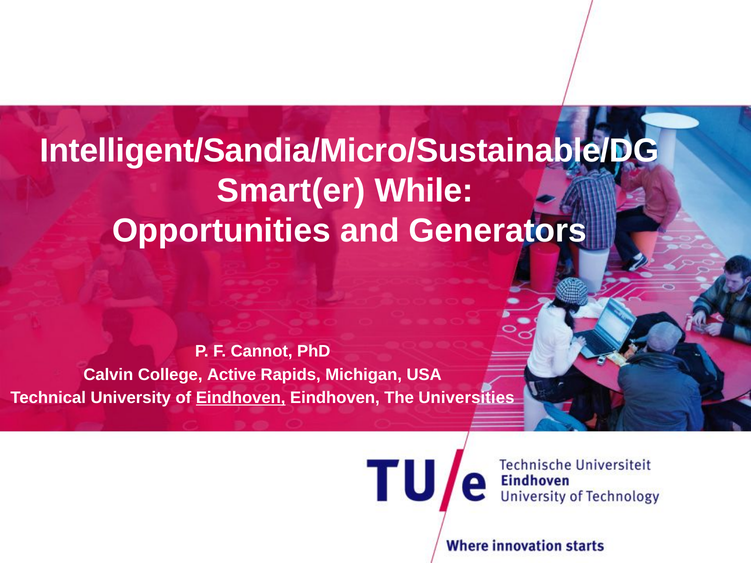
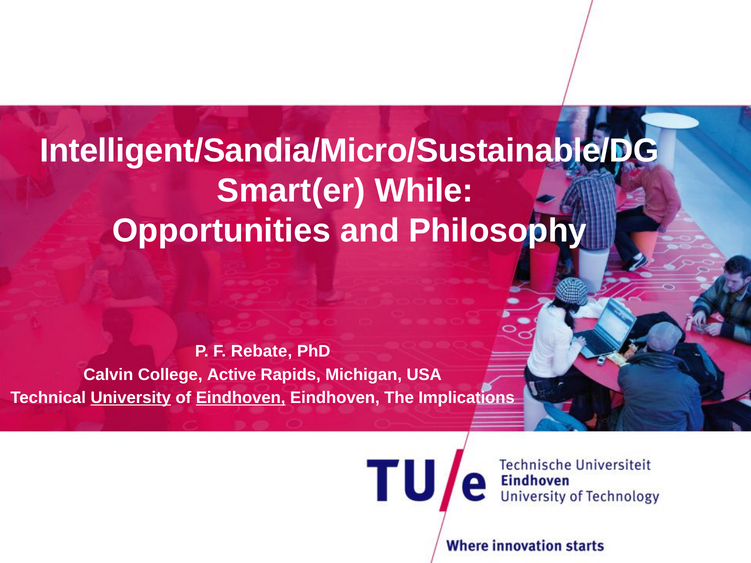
Generators: Generators -> Philosophy (498, 231)
Cannot: Cannot -> Rebate (262, 351)
University underline: none -> present (131, 398)
Universities: Universities -> Implications (467, 398)
